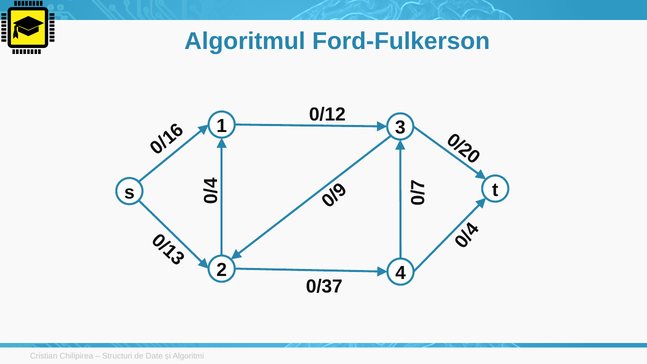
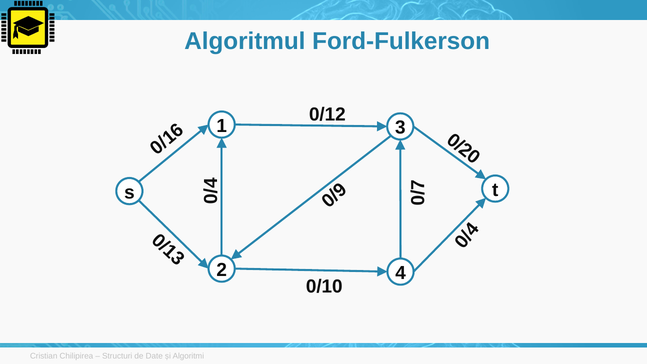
0/37: 0/37 -> 0/10 (324, 287)
